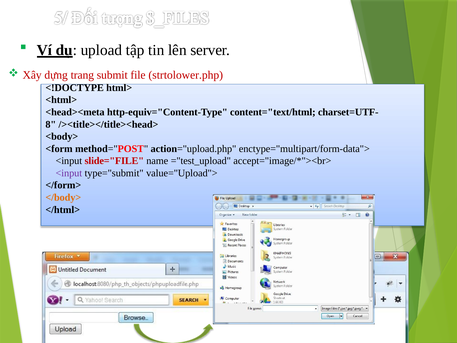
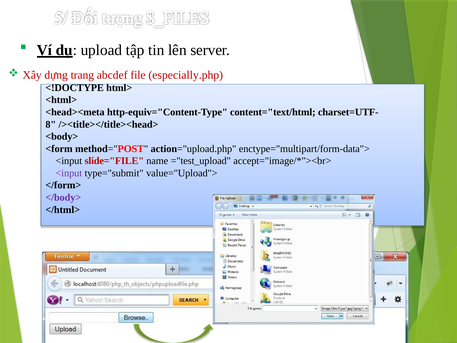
submit: submit -> abcdef (112, 75)
strtolower.php: strtolower.php -> especially.php (186, 75)
</body> colour: orange -> purple (63, 197)
